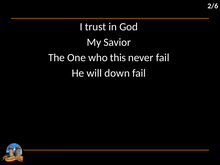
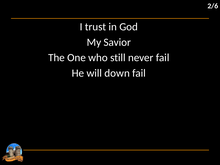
this: this -> still (118, 58)
